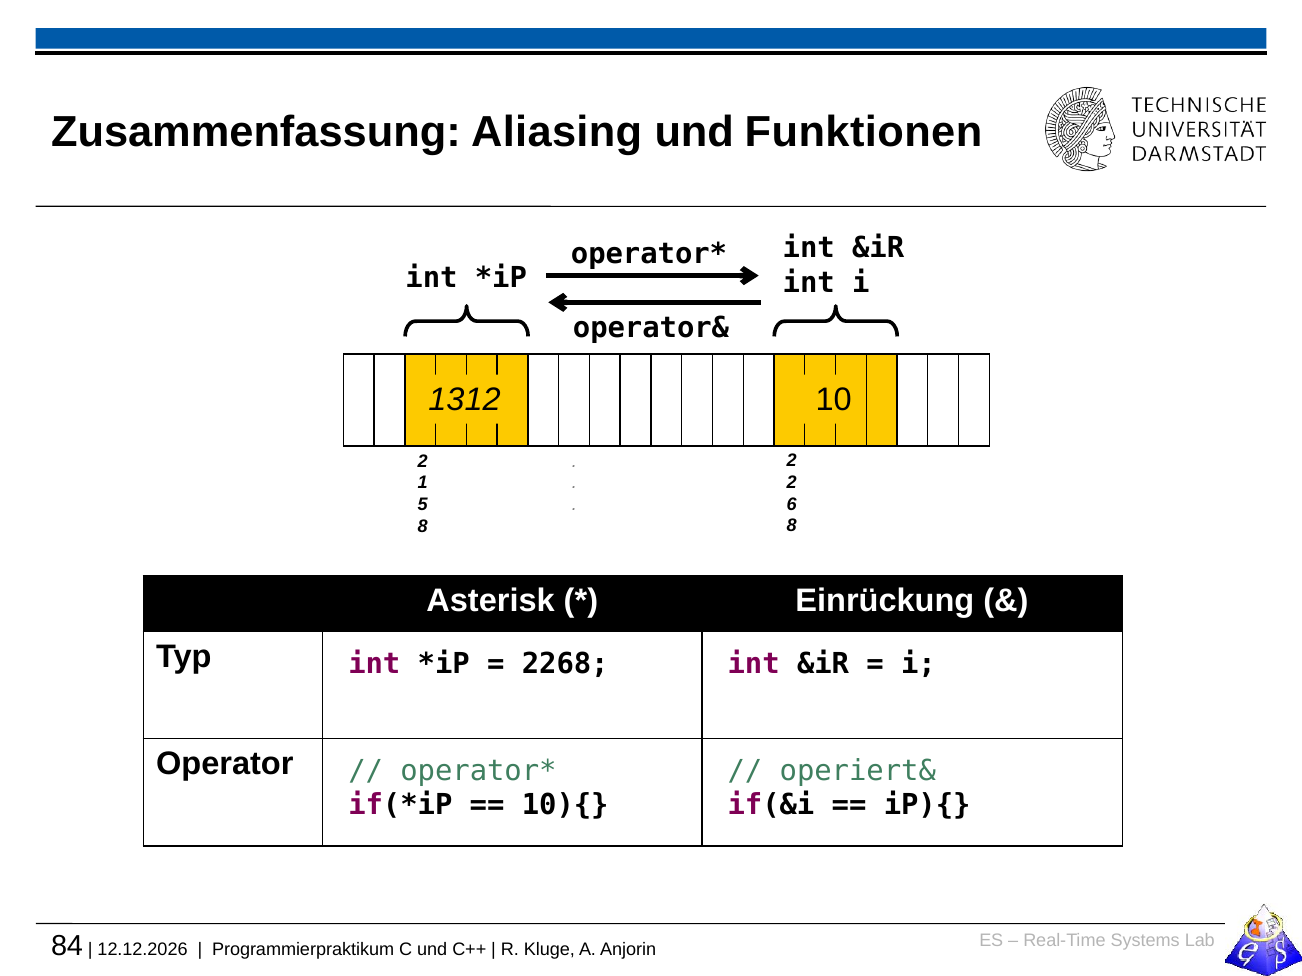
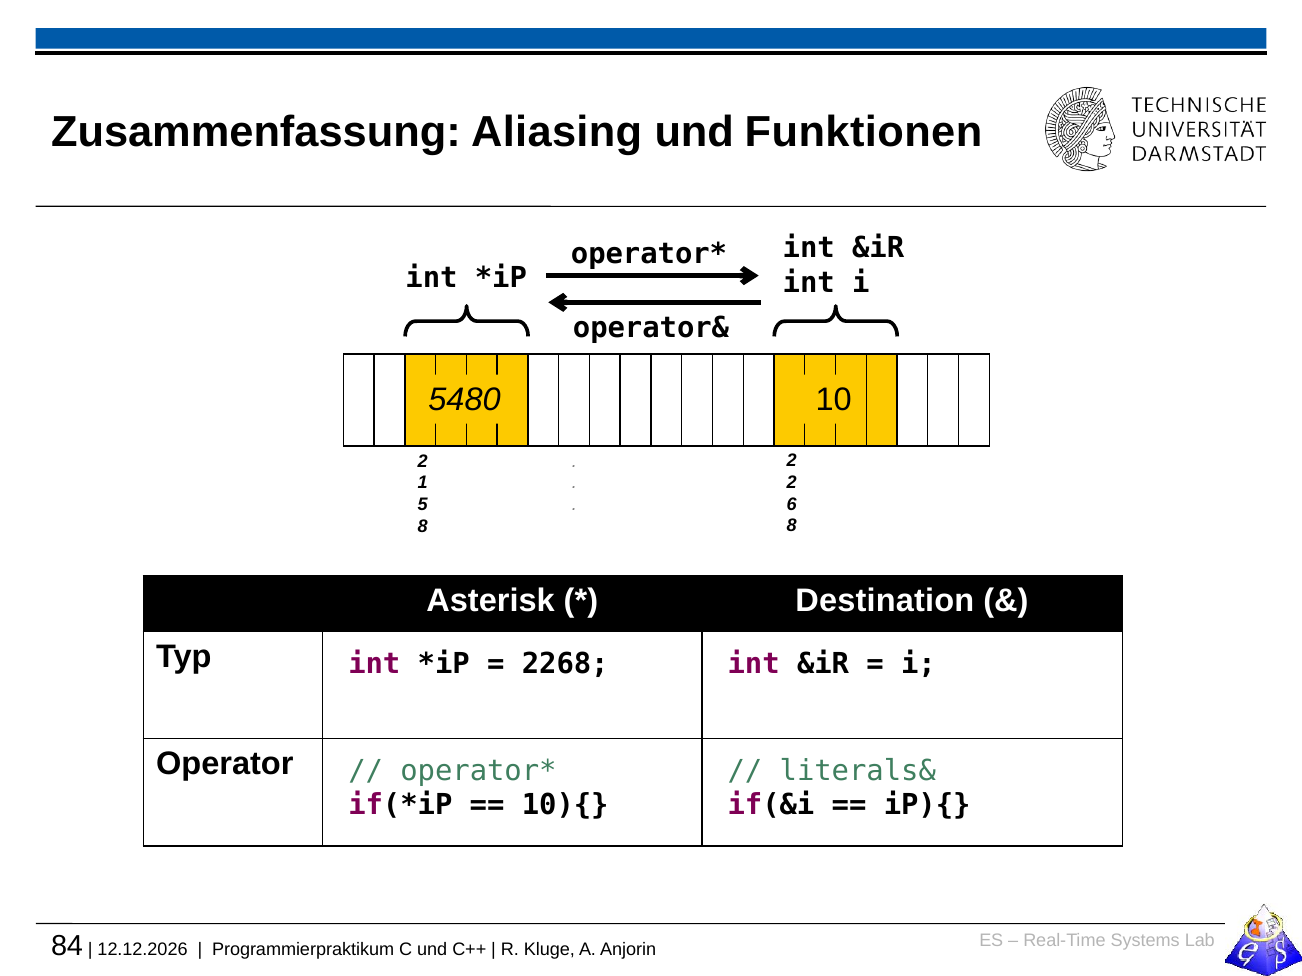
1312: 1312 -> 5480 (465, 399)
Einrückung: Einrückung -> Destination (885, 602)
operiert&: operiert& -> literals& (858, 772)
